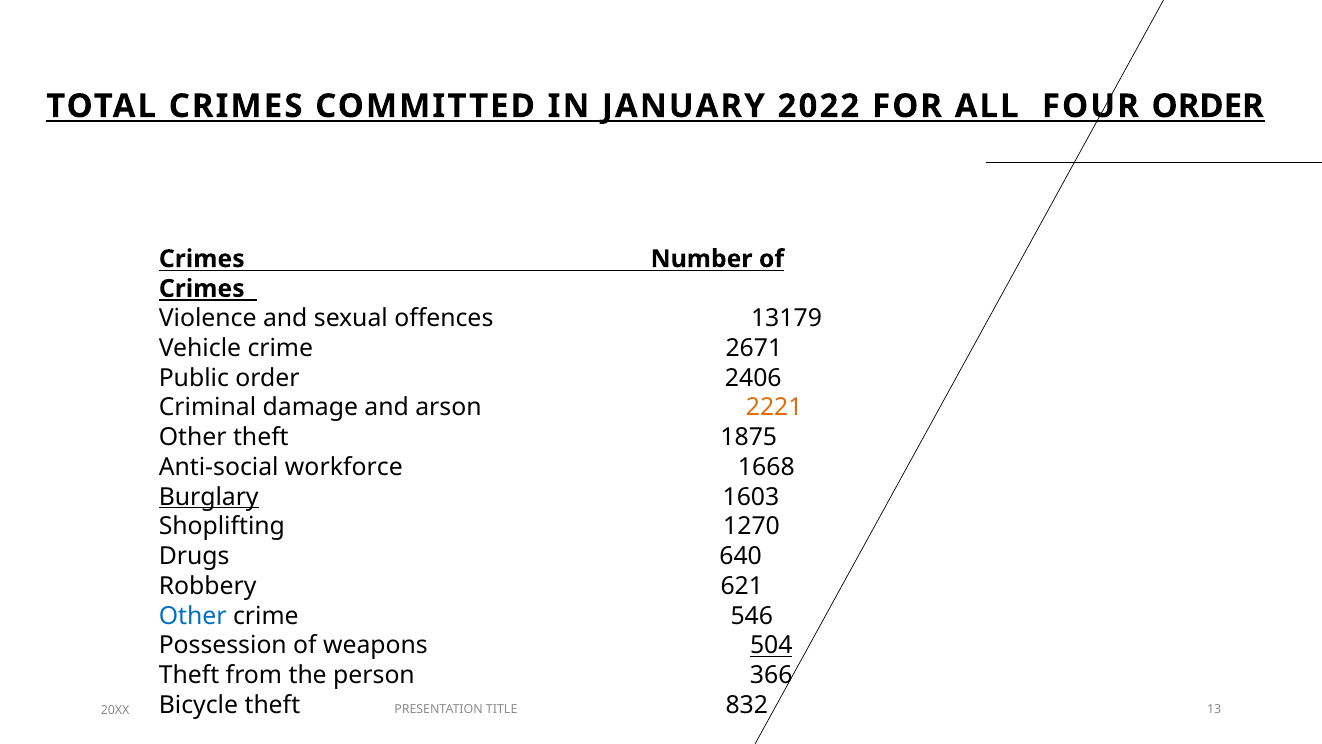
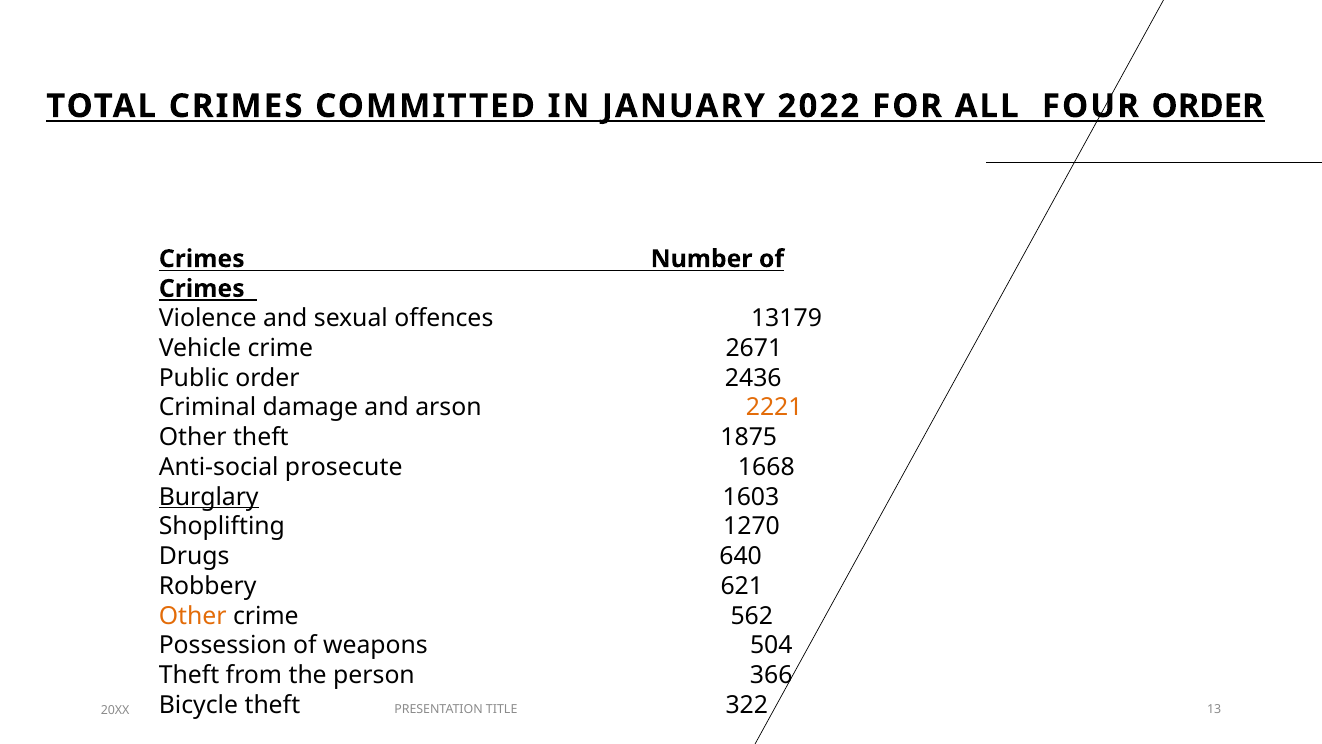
2406: 2406 -> 2436 (753, 378)
workforce: workforce -> prosecute (344, 467)
Other colour: blue -> orange (193, 616)
546: 546 -> 562 (752, 616)
504 underline: present -> none (771, 645)
832: 832 -> 322 (747, 705)
